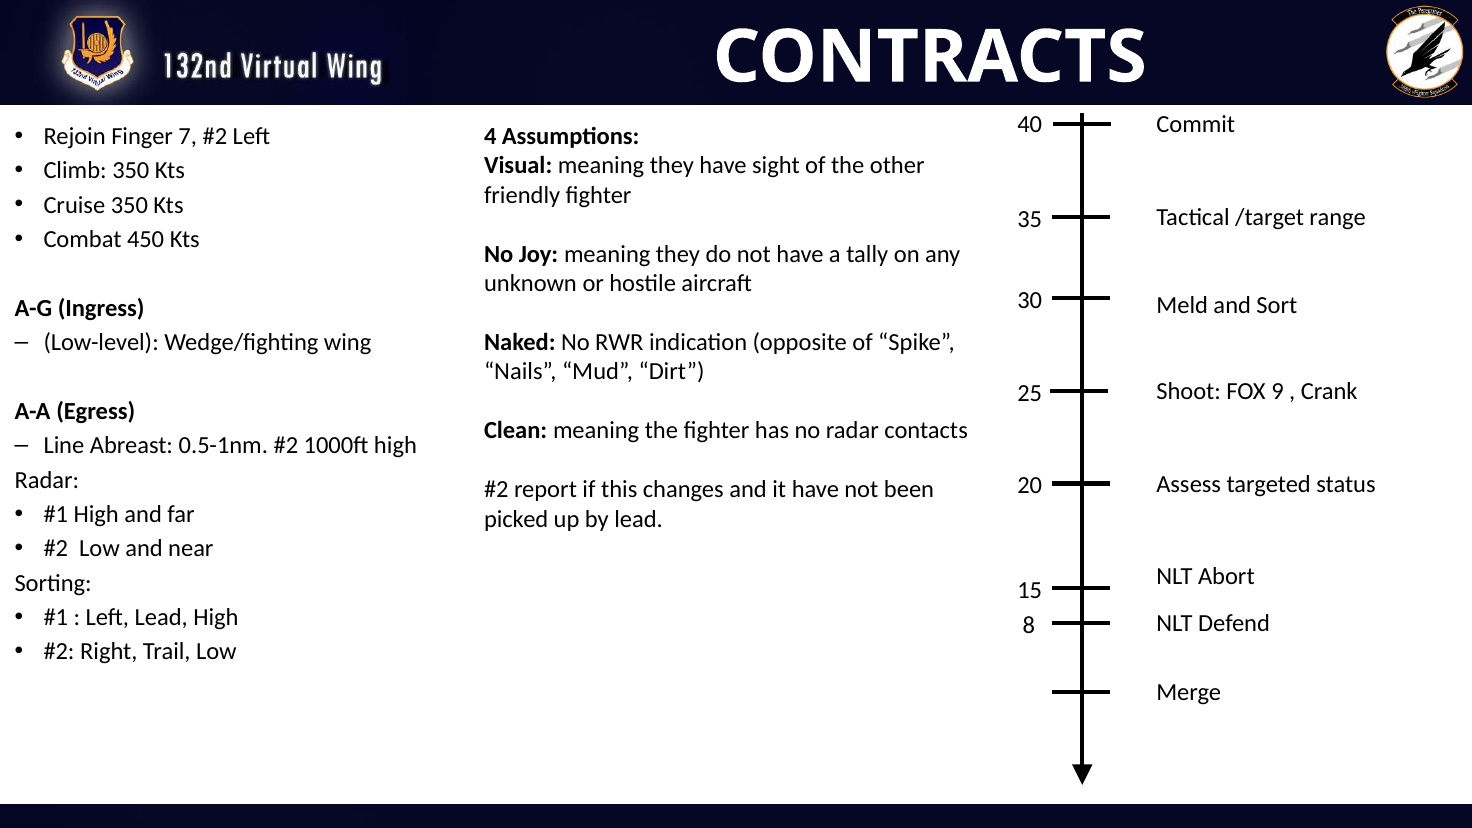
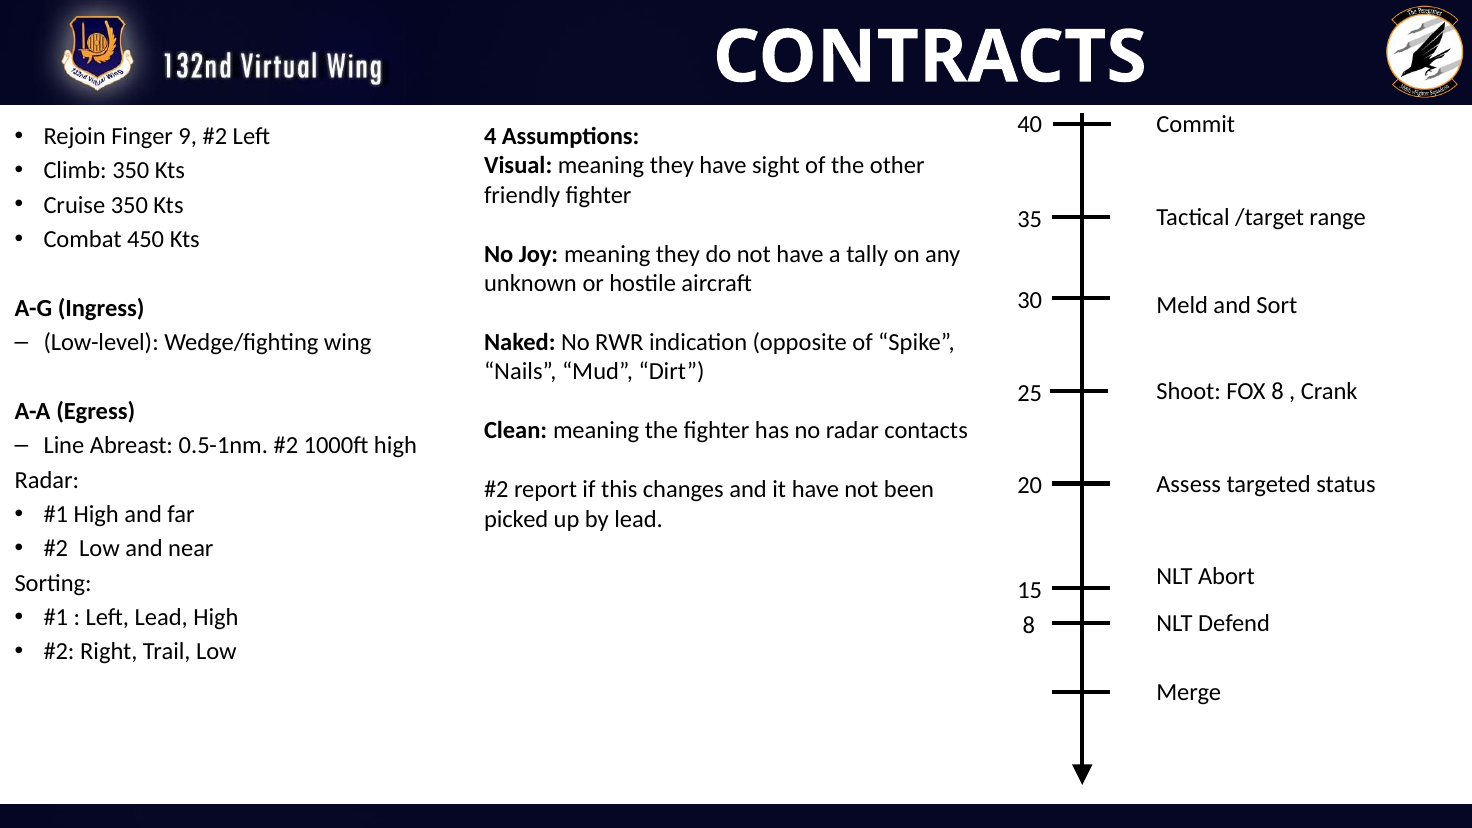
7: 7 -> 9 (188, 136)
FOX 9: 9 -> 8 (1277, 391)
